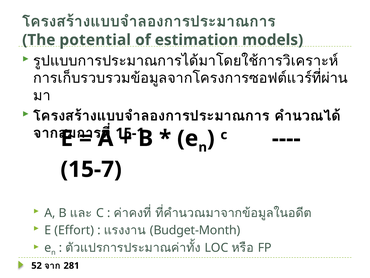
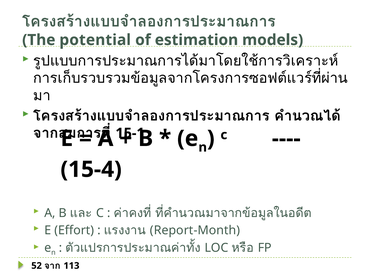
15-7: 15-7 -> 15-4 (91, 169)
Budget-Month: Budget-Month -> Report-Month (195, 230)
281: 281 -> 113 (71, 265)
